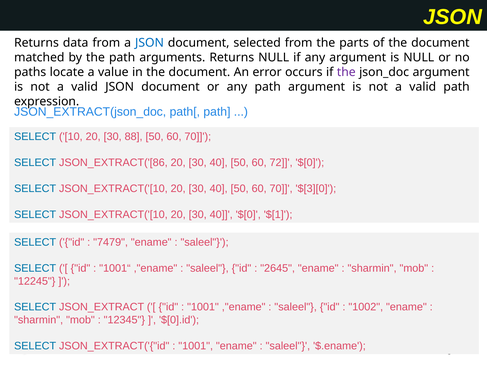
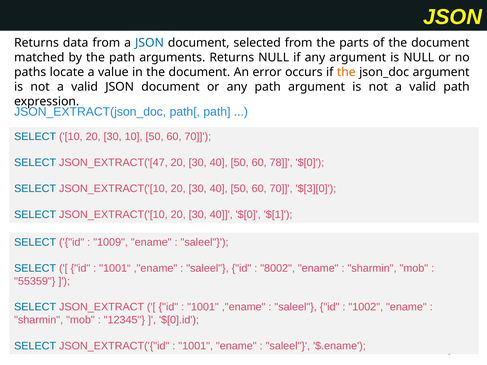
the colour: purple -> orange (346, 72)
30 88: 88 -> 10 (134, 137)
JSON_EXTRACT('[86: JSON_EXTRACT('[86 -> JSON_EXTRACT('[47 (113, 163)
72: 72 -> 78 (281, 163)
7479: 7479 -> 1009 (111, 242)
2645: 2645 -> 8002 (278, 268)
12245: 12245 -> 55359 (35, 281)
